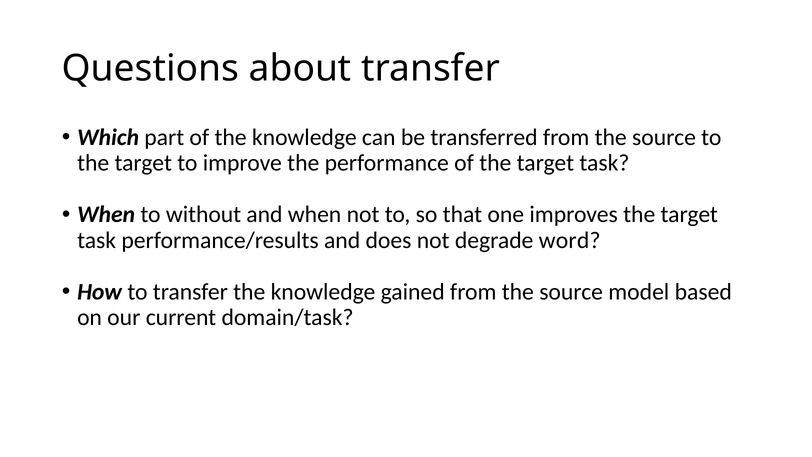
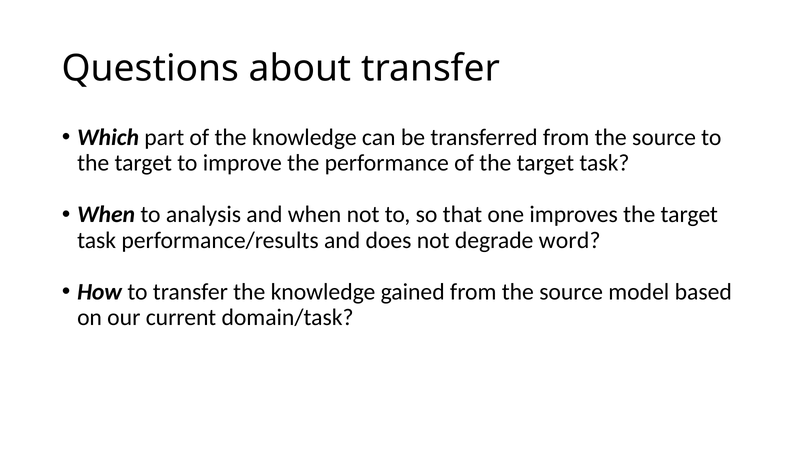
without: without -> analysis (203, 215)
